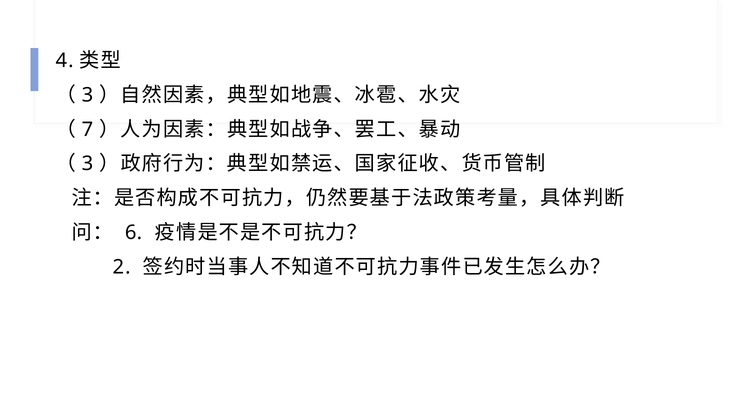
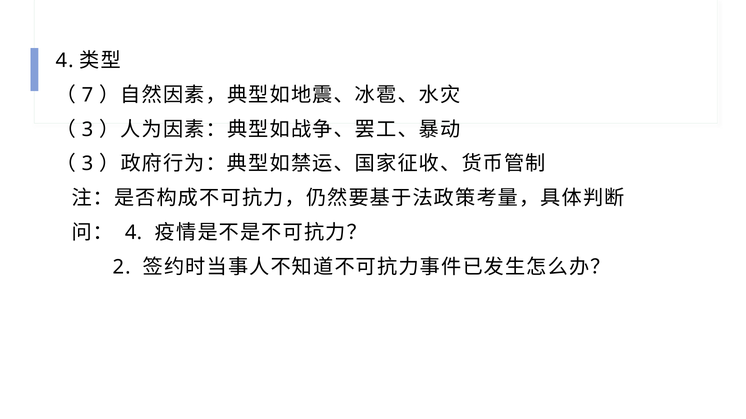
3: 3 -> 7 (87, 95)
7: 7 -> 3 (87, 130)
6: 6 -> 4 (134, 233)
